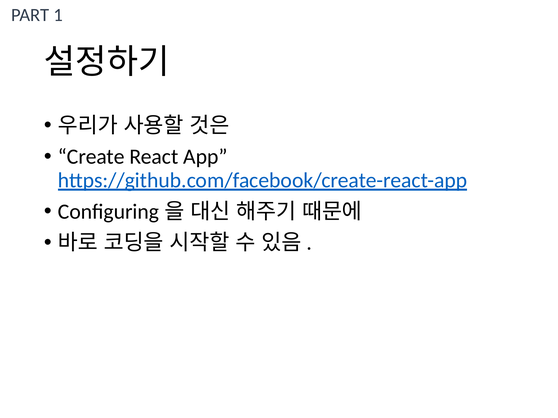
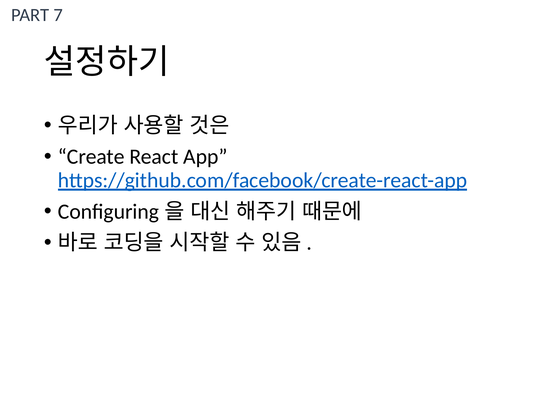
1: 1 -> 7 (58, 15)
